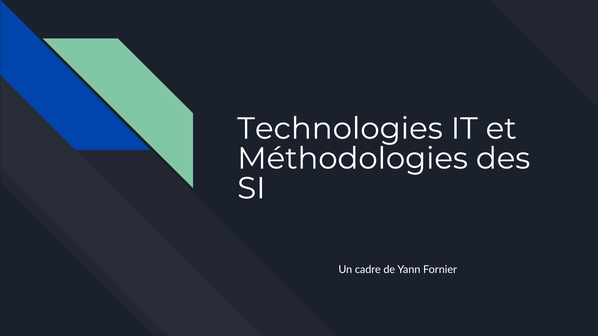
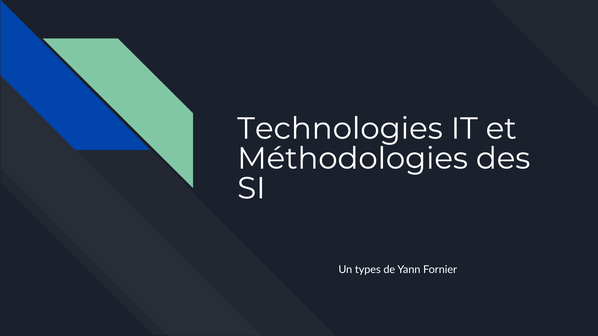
cadre: cadre -> types (368, 270)
